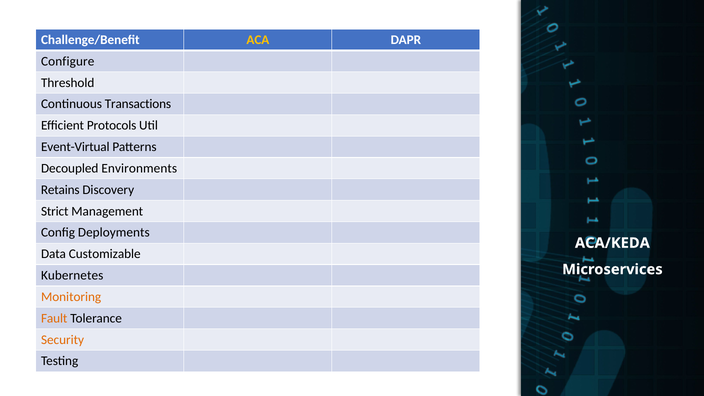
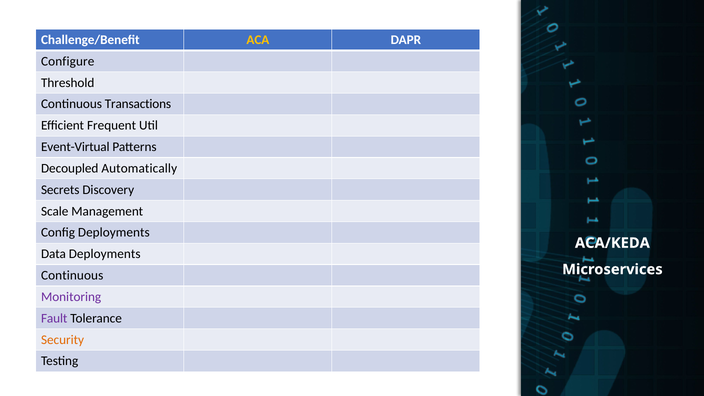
Protocols: Protocols -> Frequent (112, 126)
Environments: Environments -> Automatically (139, 168)
Retains: Retains -> Secrets (60, 190)
Strict: Strict -> Scale (55, 211)
Data Customizable: Customizable -> Deployments (105, 254)
Kubernetes: Kubernetes -> Continuous (72, 275)
Monitoring colour: orange -> purple (71, 297)
Fault colour: orange -> purple (54, 318)
